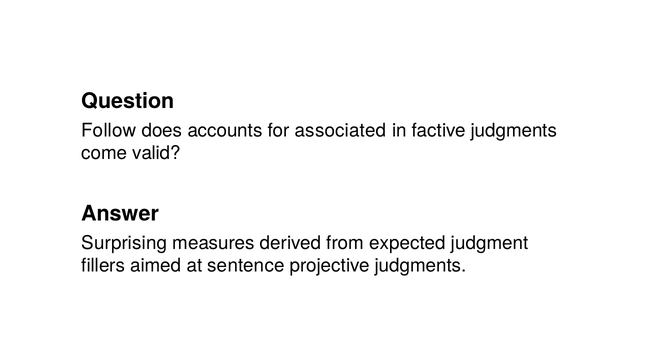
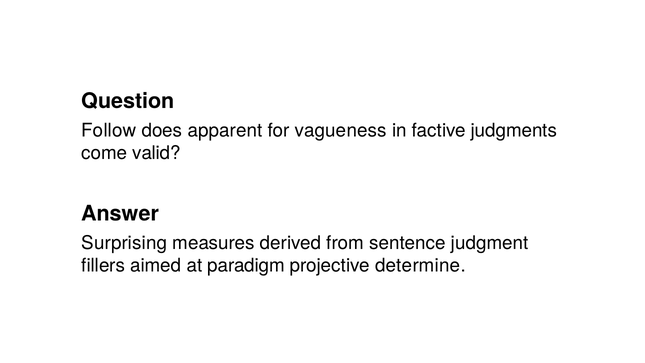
accounts: accounts -> apparent (225, 130)
associated: associated -> vagueness (341, 130)
expected: expected -> sentence (407, 243)
sentence: sentence -> paradigm (246, 265)
projective judgments: judgments -> determine (420, 265)
